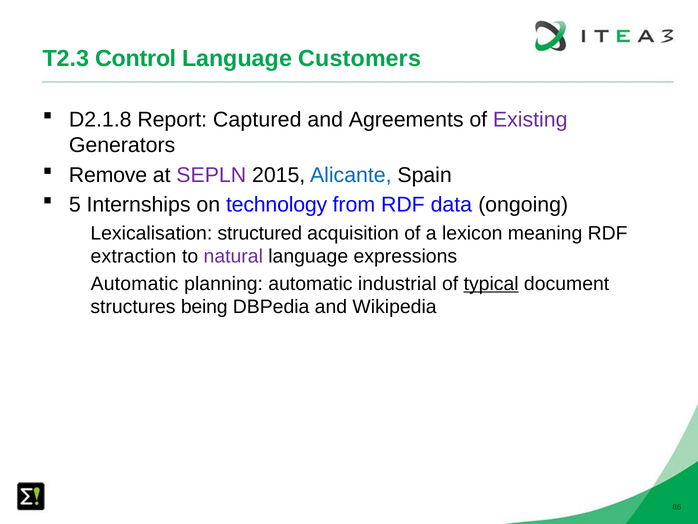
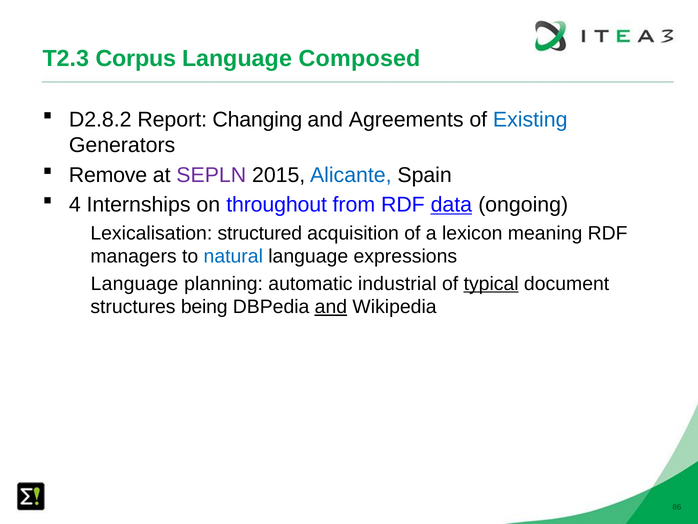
Control: Control -> Corpus (136, 58)
Customers: Customers -> Composed (360, 58)
D2.1.8: D2.1.8 -> D2.8.2 (100, 119)
Captured: Captured -> Changing (257, 119)
Existing colour: purple -> blue (530, 119)
5: 5 -> 4 (75, 205)
technology: technology -> throughout (277, 205)
data underline: none -> present (451, 205)
extraction: extraction -> managers (134, 256)
natural colour: purple -> blue (233, 256)
Automatic: Automatic -> Language (135, 283)
and underline: none -> present (331, 307)
